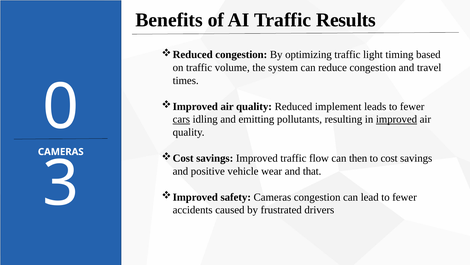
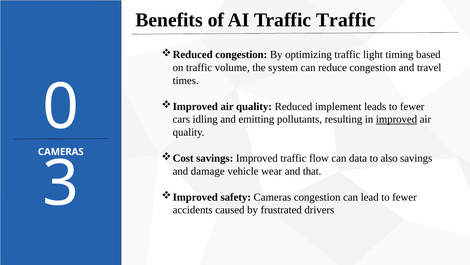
Traffic Results: Results -> Traffic (346, 20)
cars underline: present -> none (181, 119)
then: then -> data (358, 158)
cost: cost -> also (389, 158)
positive: positive -> damage (208, 171)
